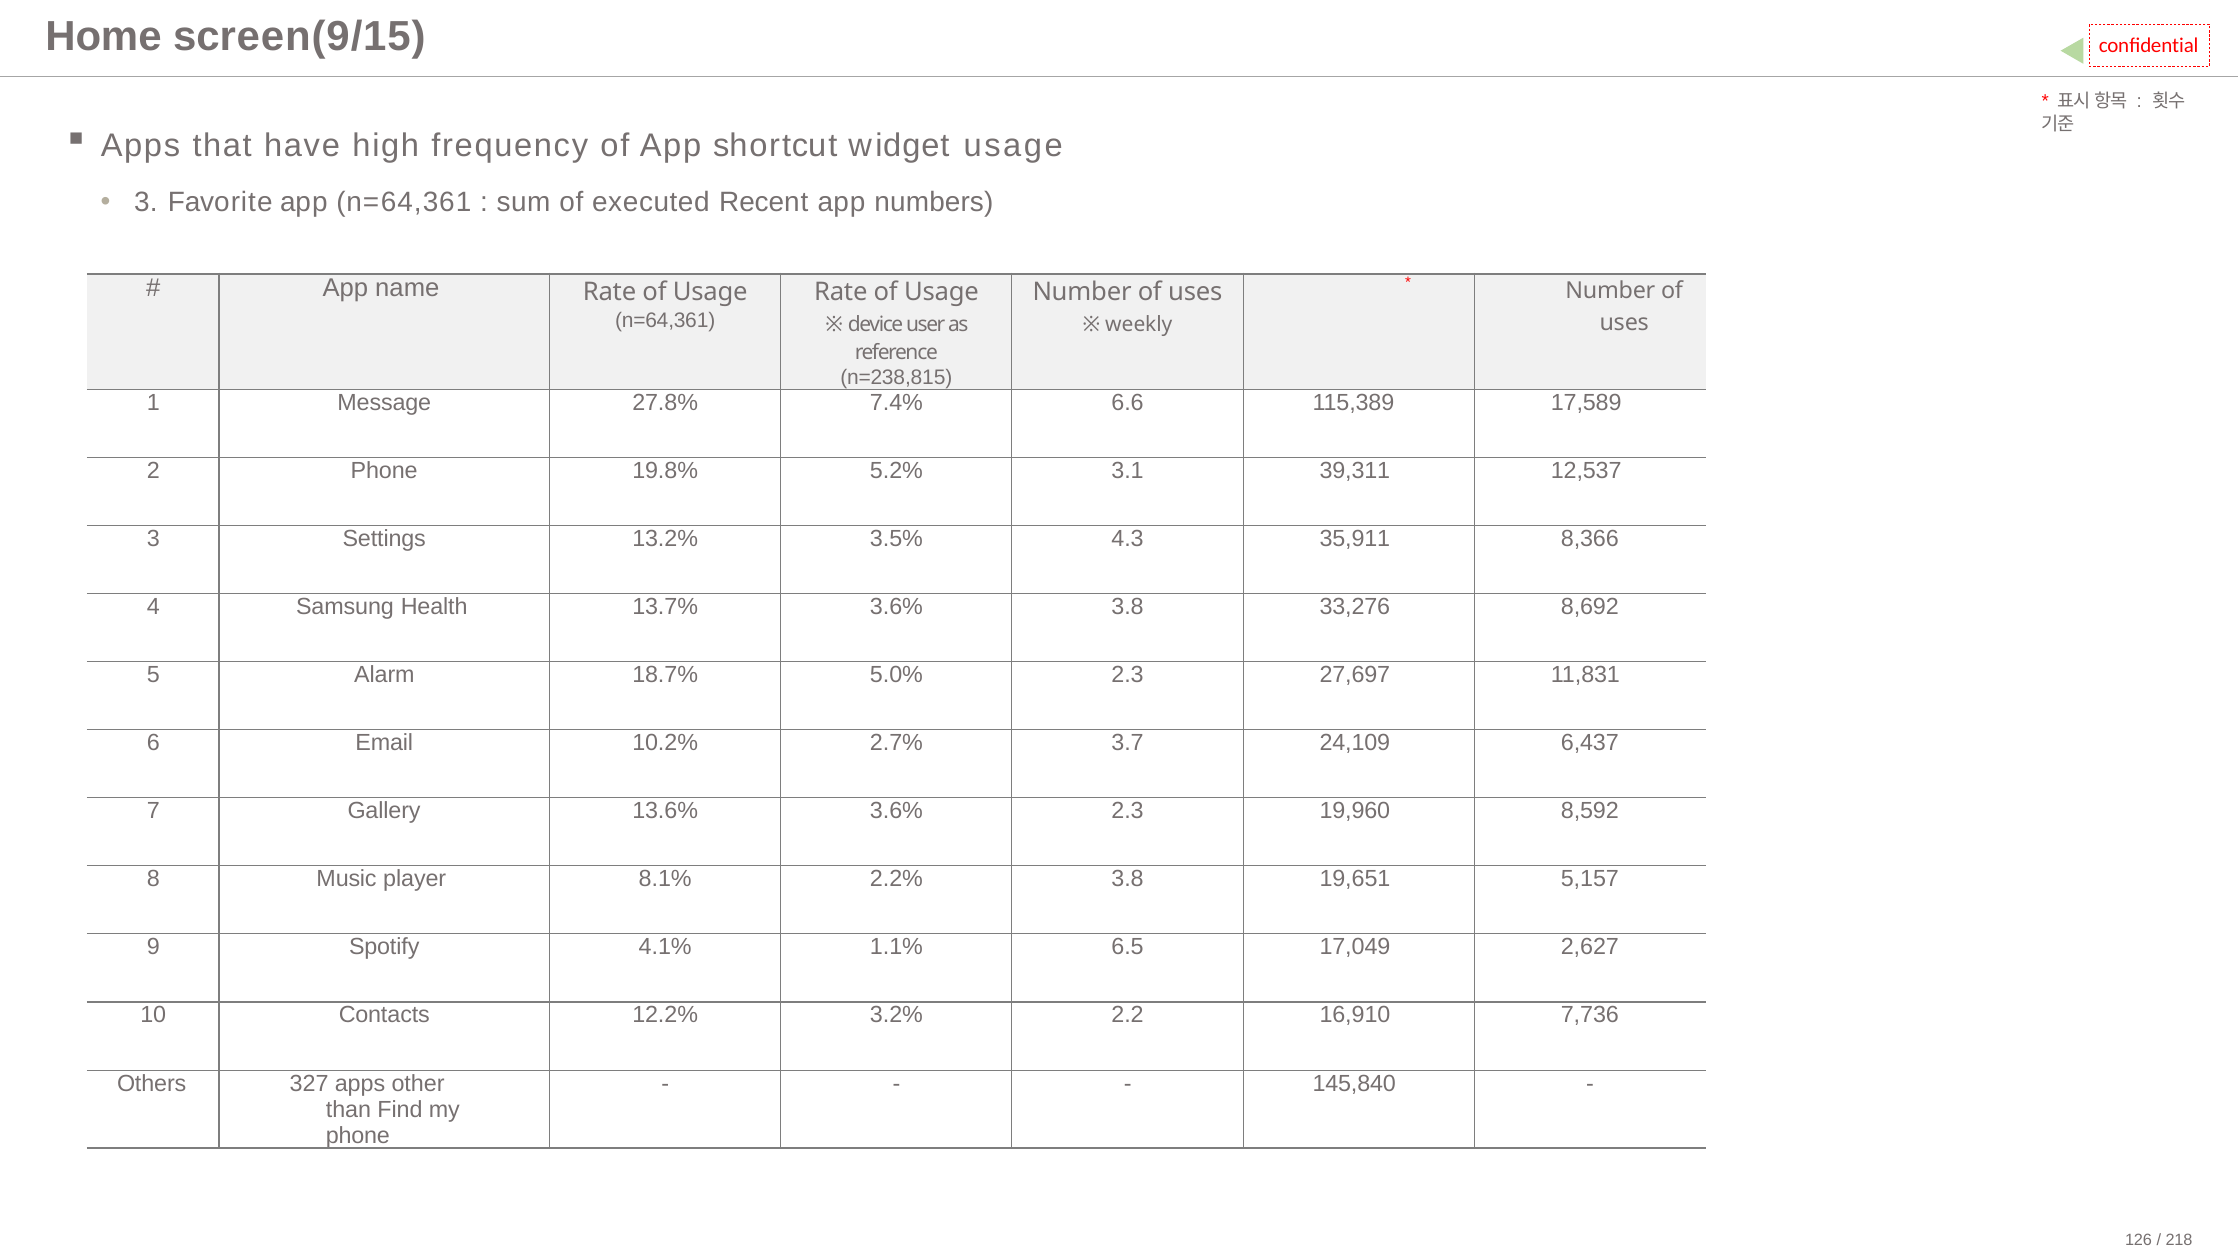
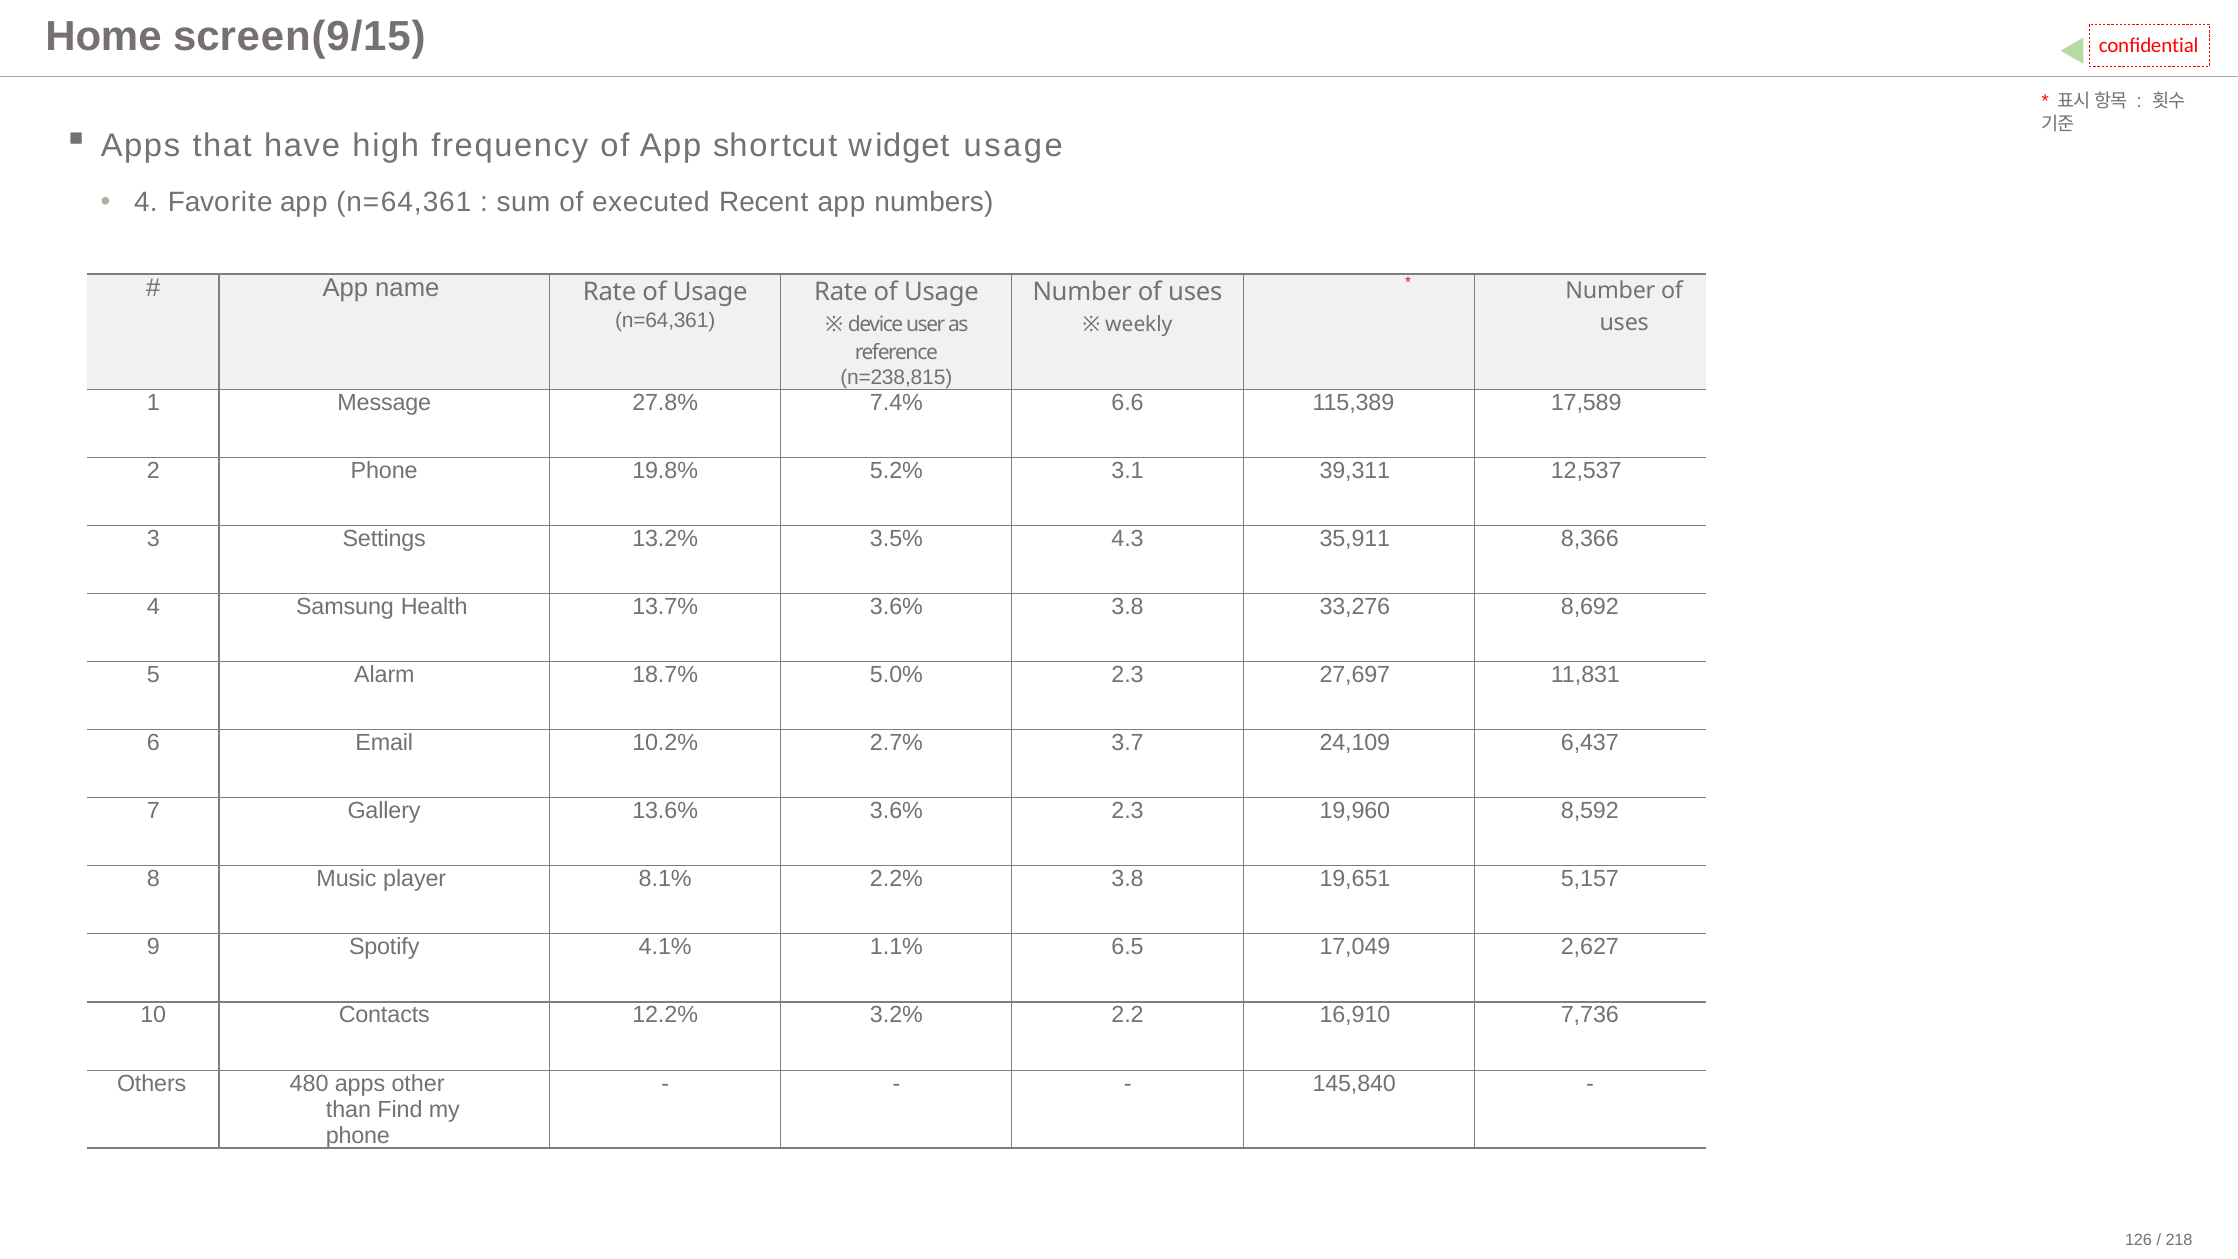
3: 3 -> 4 (146, 203)
327: 327 -> 480 (309, 1083)
